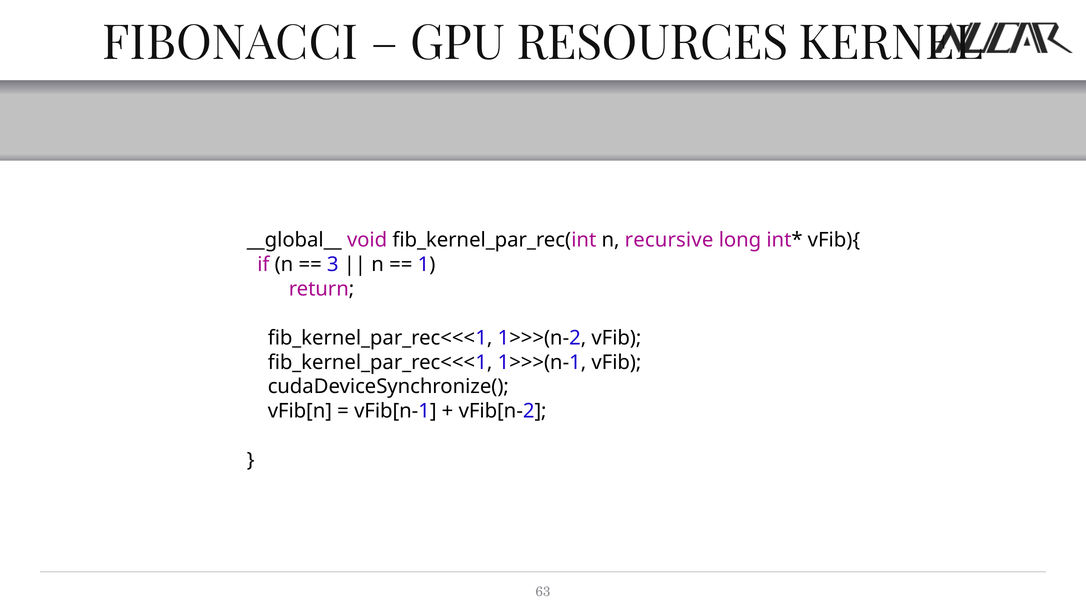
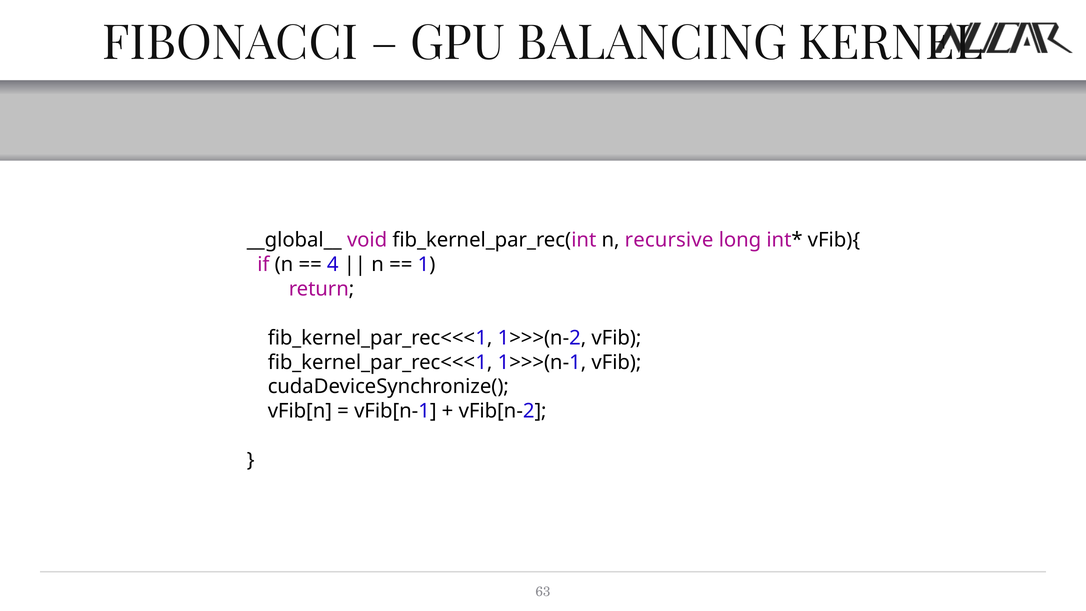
RESOURCES: RESOURCES -> BALANCING (652, 44)
3: 3 -> 4 (333, 265)
